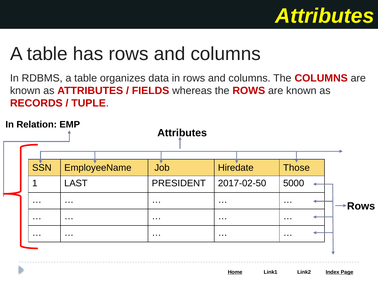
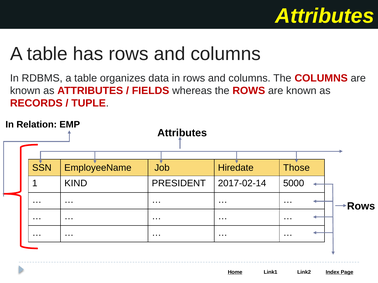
LAST: LAST -> KIND (76, 184)
2017-02-50: 2017-02-50 -> 2017-02-14 (242, 184)
